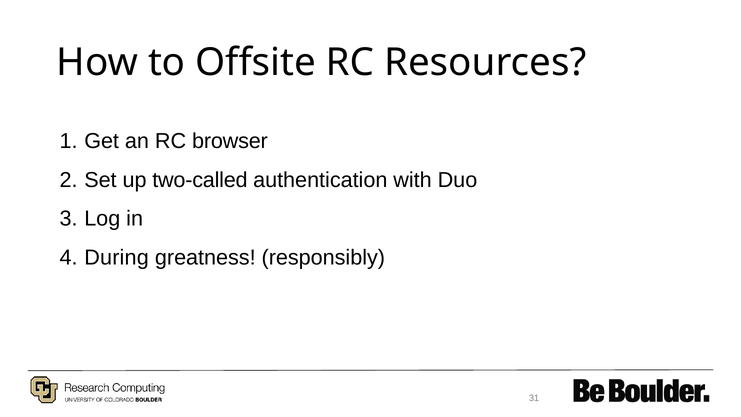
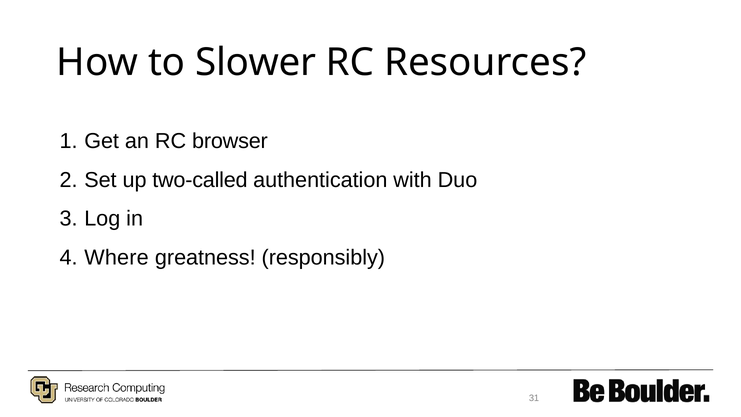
Offsite: Offsite -> Slower (256, 62)
During: During -> Where (117, 258)
